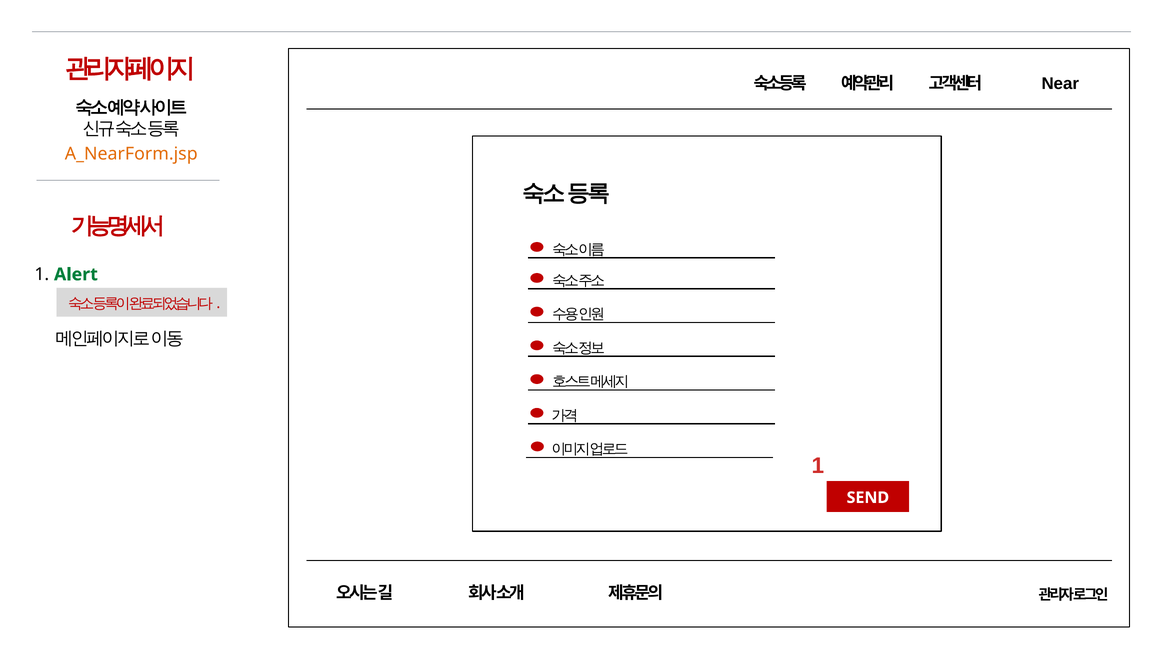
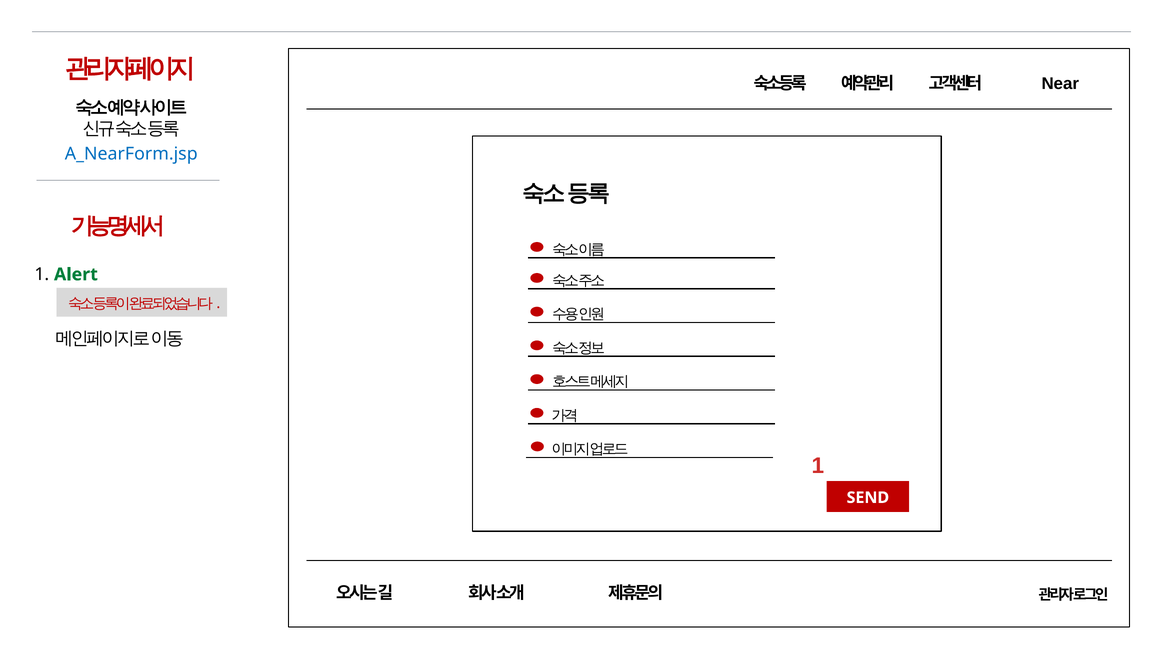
A_NearForm.jsp colour: orange -> blue (131, 154)
